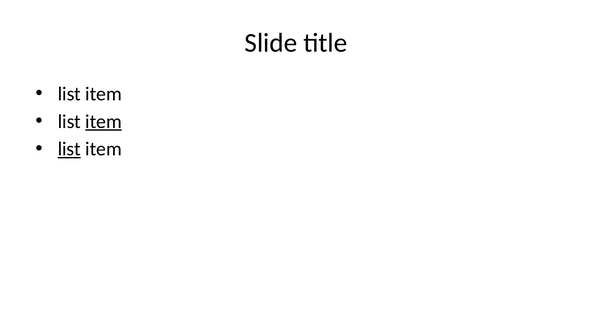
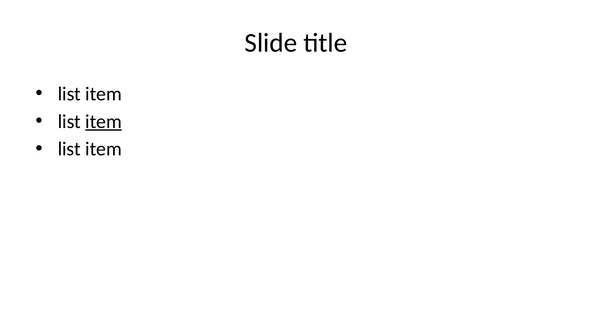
list underline: present -> none (69, 149)
